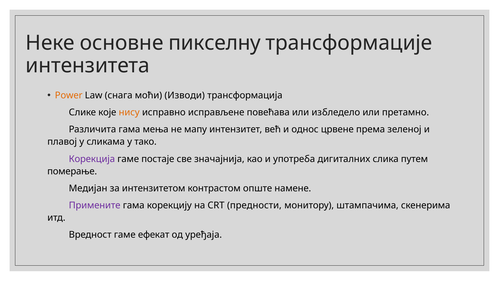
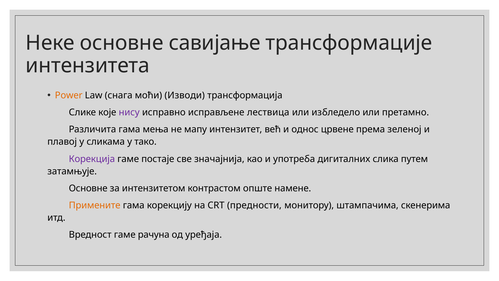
пикселну: пикселну -> савијање (215, 43)
нису colour: orange -> purple (129, 112)
повећава: повећава -> лествица (268, 112)
померање: померање -> затамњује (72, 171)
Медијан: Медијан -> Основне (88, 188)
Примените colour: purple -> orange (95, 205)
ефекат: ефекат -> рачуна (154, 235)
